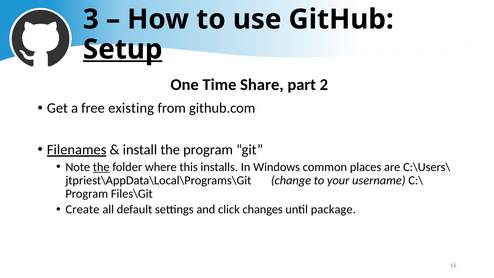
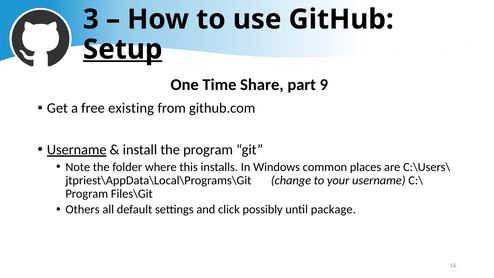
2: 2 -> 9 (324, 85)
Filenames: Filenames -> Username (77, 150)
the underline: present -> none (101, 167)
Create: Create -> Others (83, 209)
changes: changes -> possibly (263, 209)
